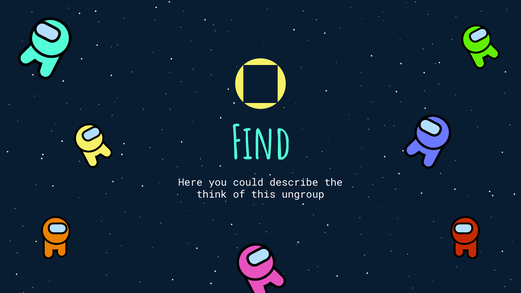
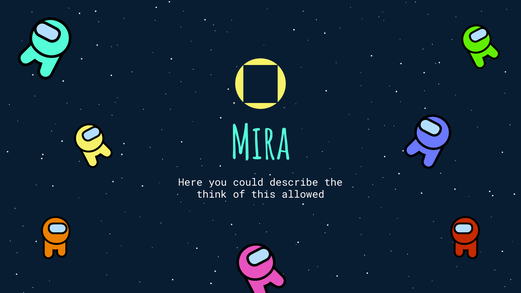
Find: Find -> Mira (260, 144)
ungroup: ungroup -> allowed (303, 195)
